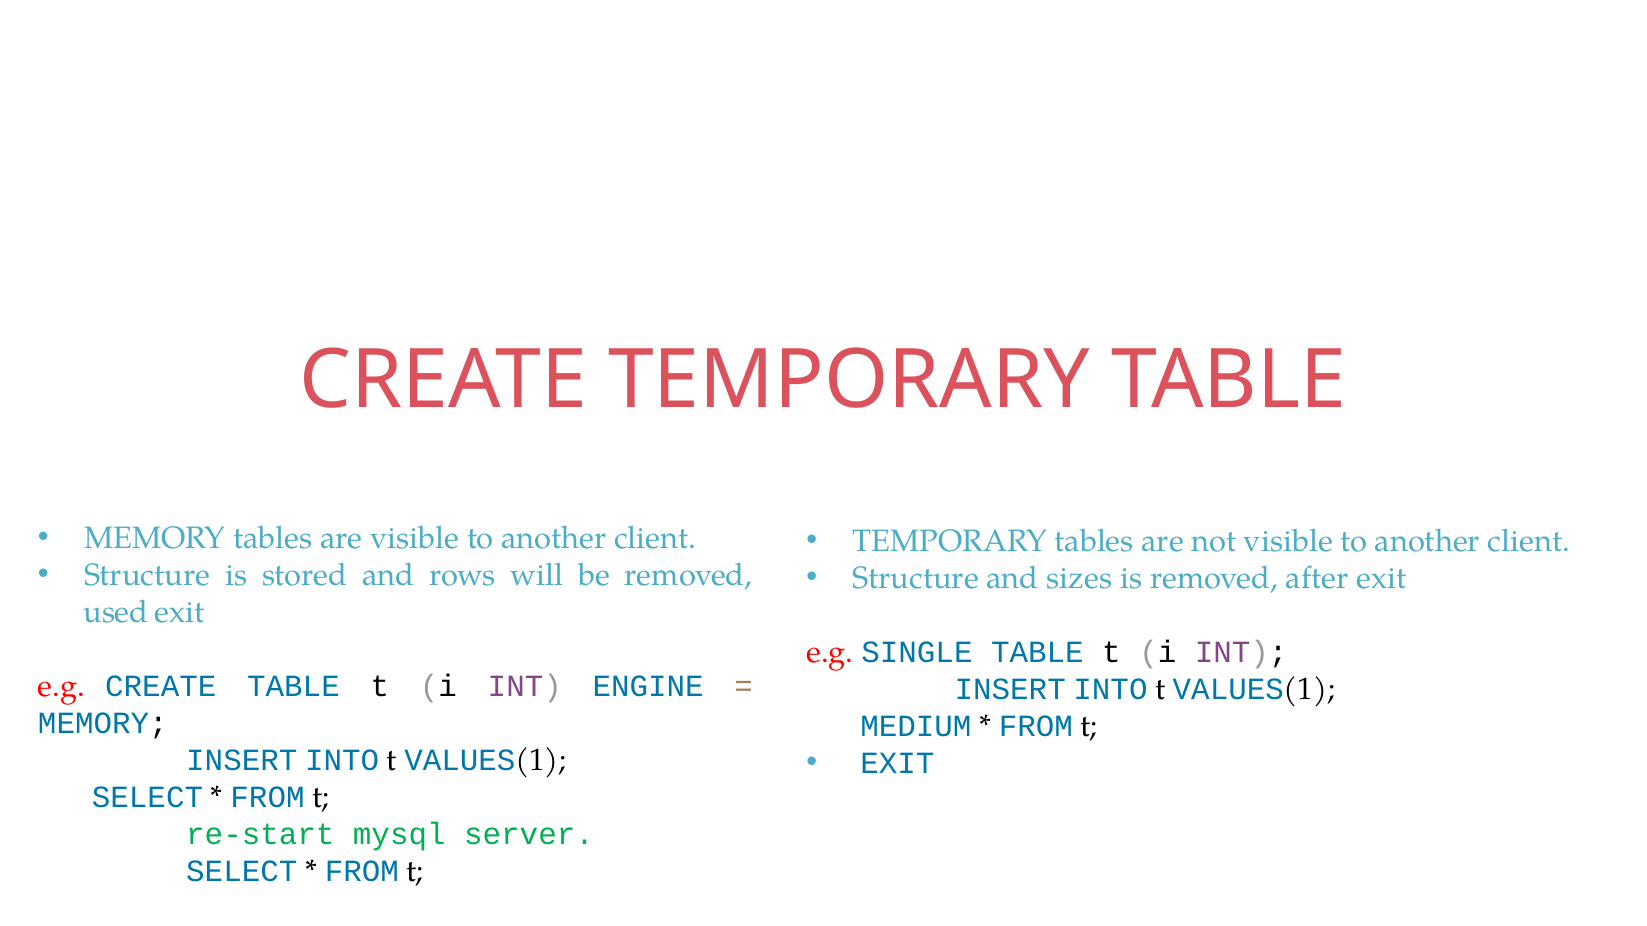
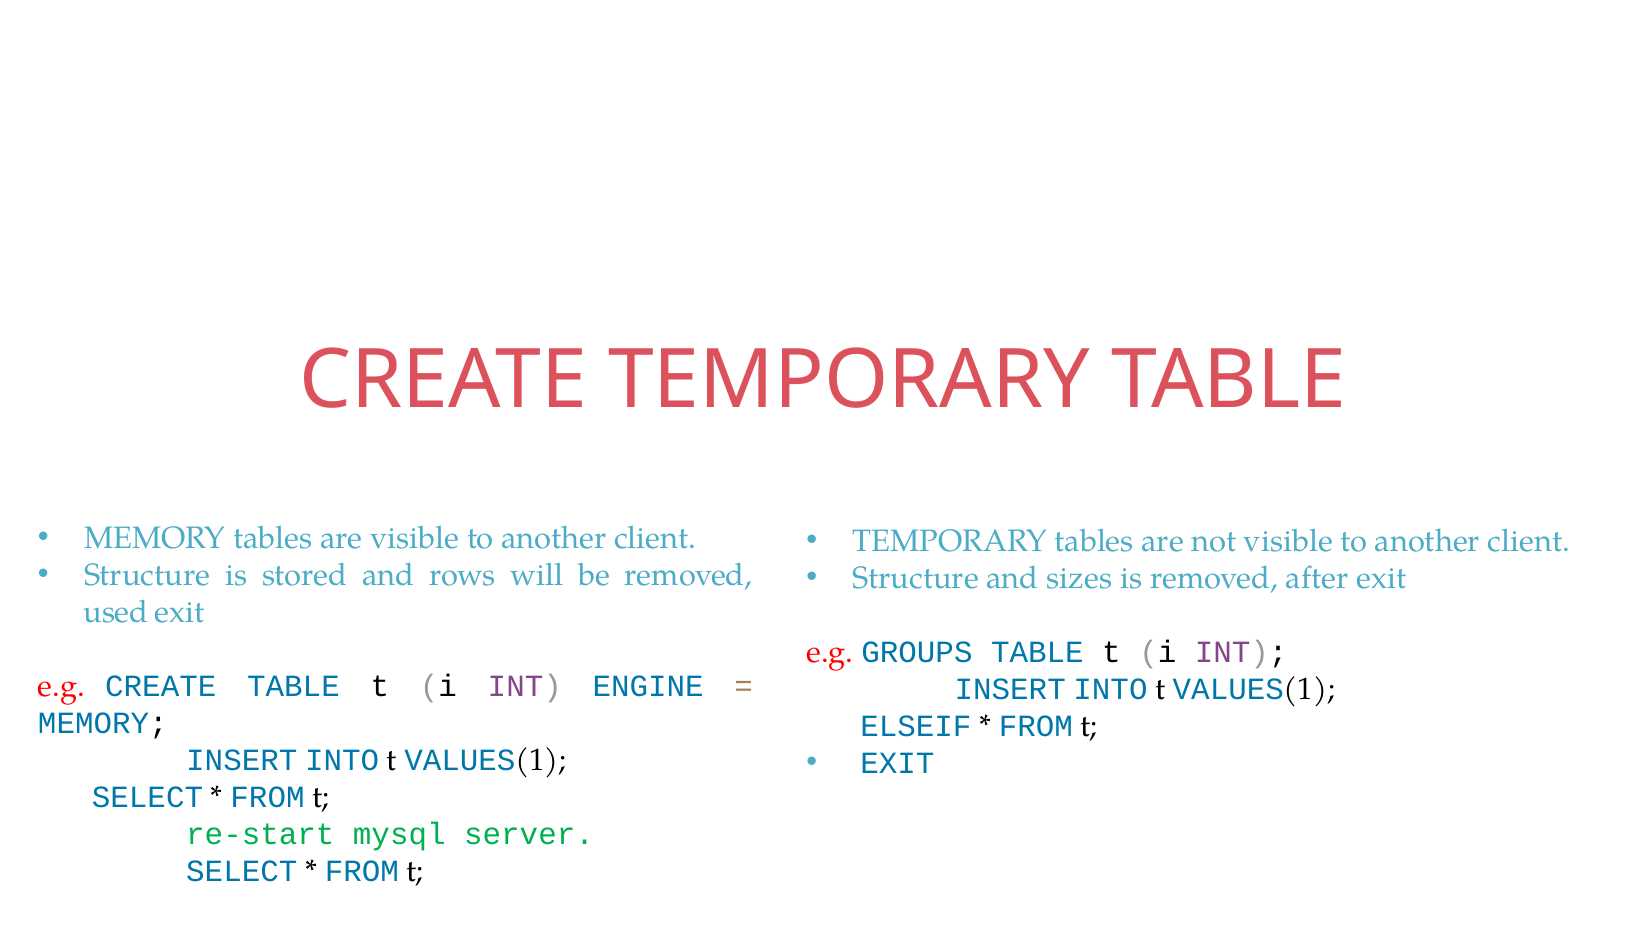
SINGLE: SINGLE -> GROUPS (917, 653)
MEDIUM: MEDIUM -> ELSEIF (916, 727)
